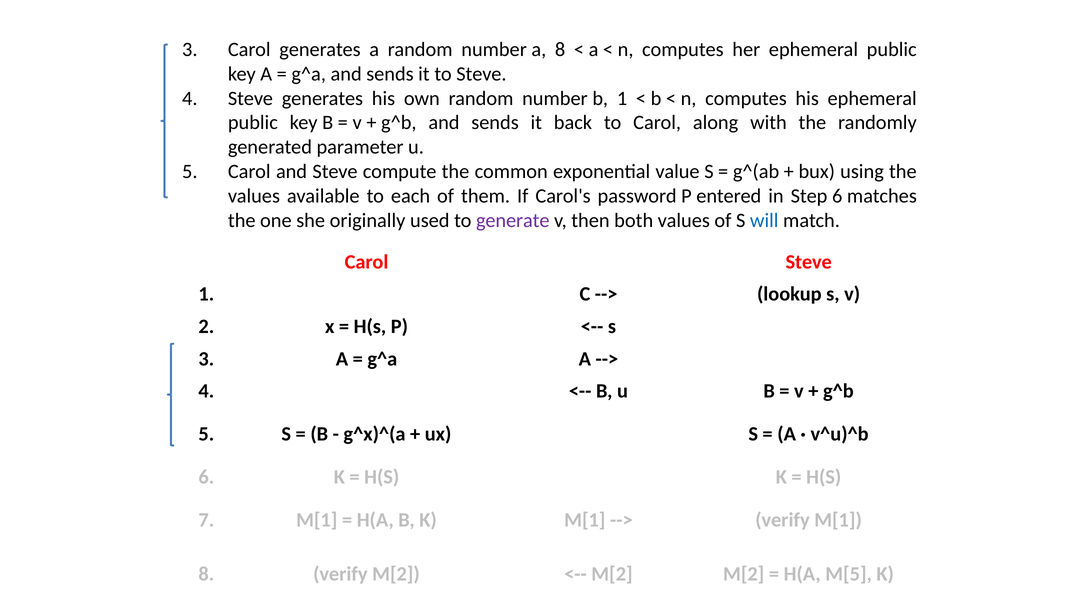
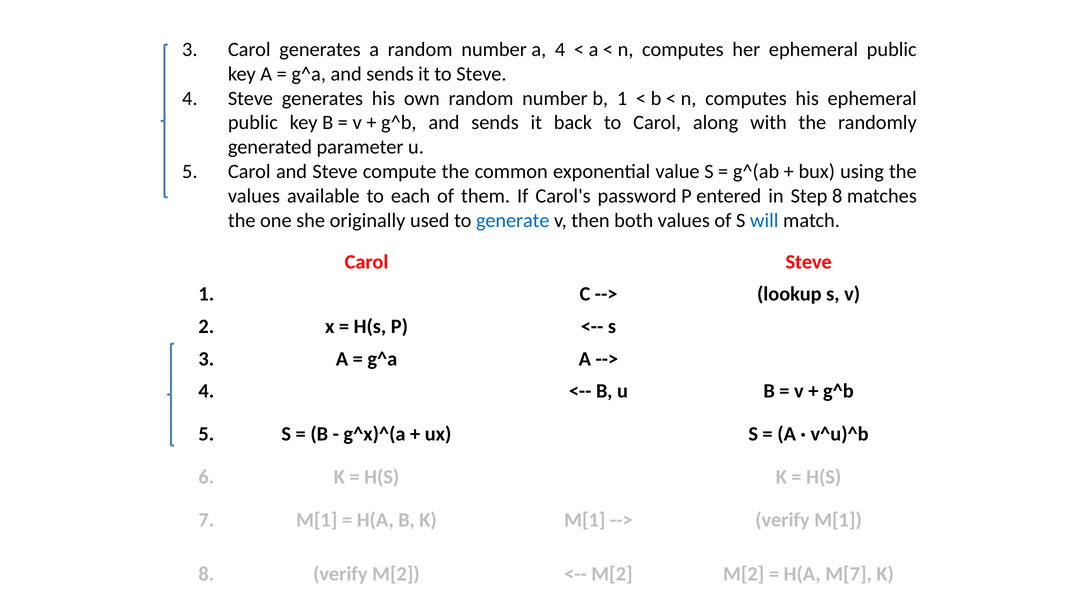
a 8: 8 -> 4 (560, 49)
Step 6: 6 -> 8 (837, 196)
generate colour: purple -> blue (513, 221)
M[5: M[5 -> M[7 (849, 574)
